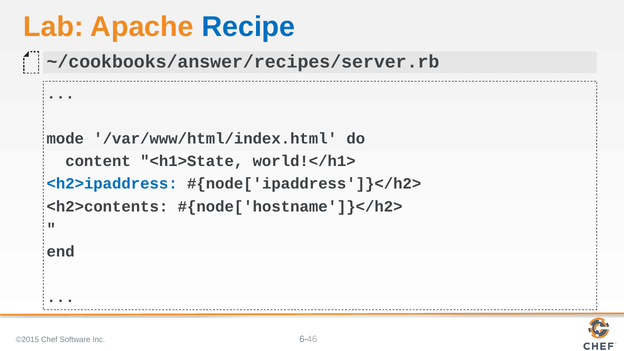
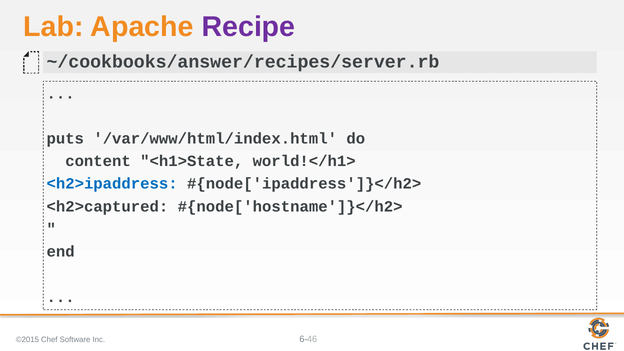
Recipe colour: blue -> purple (248, 27)
mode: mode -> puts (65, 139)
<h2>contents: <h2>contents -> <h2>captured (107, 206)
